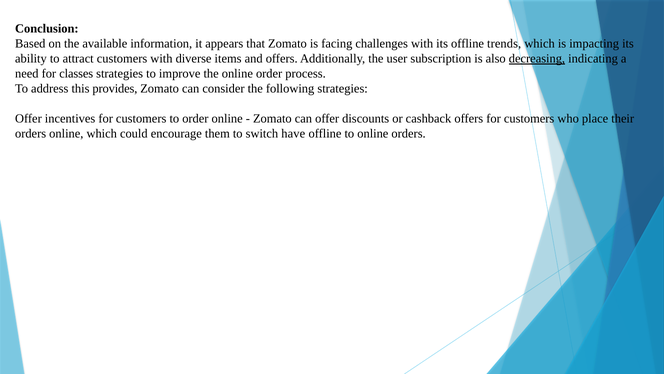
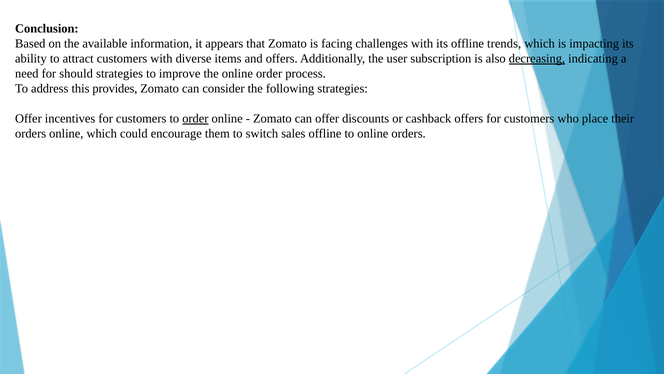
classes: classes -> should (76, 74)
order underline: none -> present (195, 118)
have: have -> sales (293, 133)
